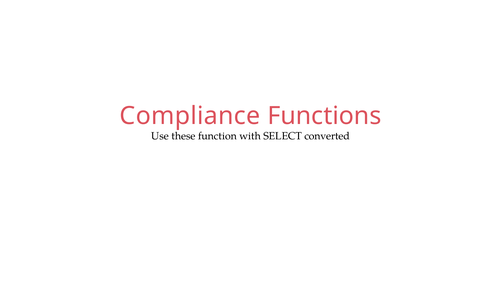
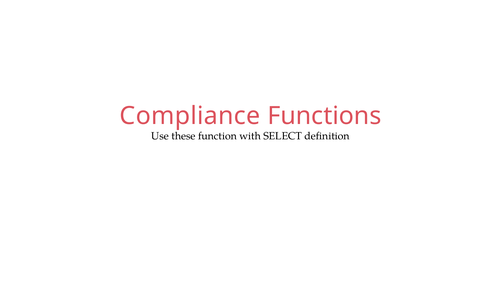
converted: converted -> definition (327, 136)
